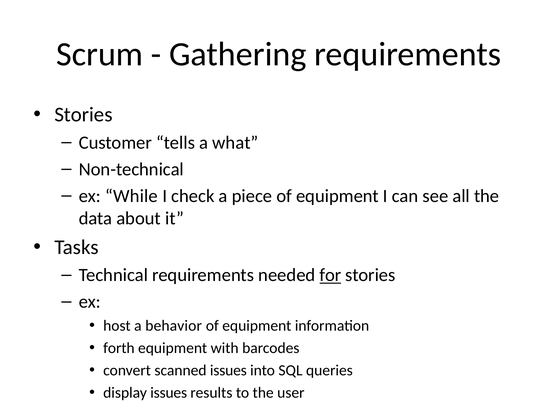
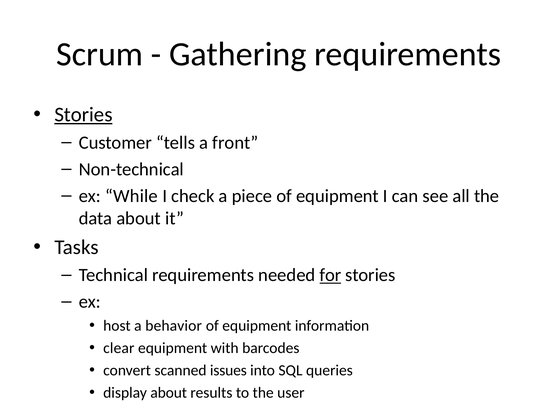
Stories underline: none -> present (83, 114)
what: what -> front (235, 142)
forth: forth -> clear (119, 348)
display issues: issues -> about (169, 392)
